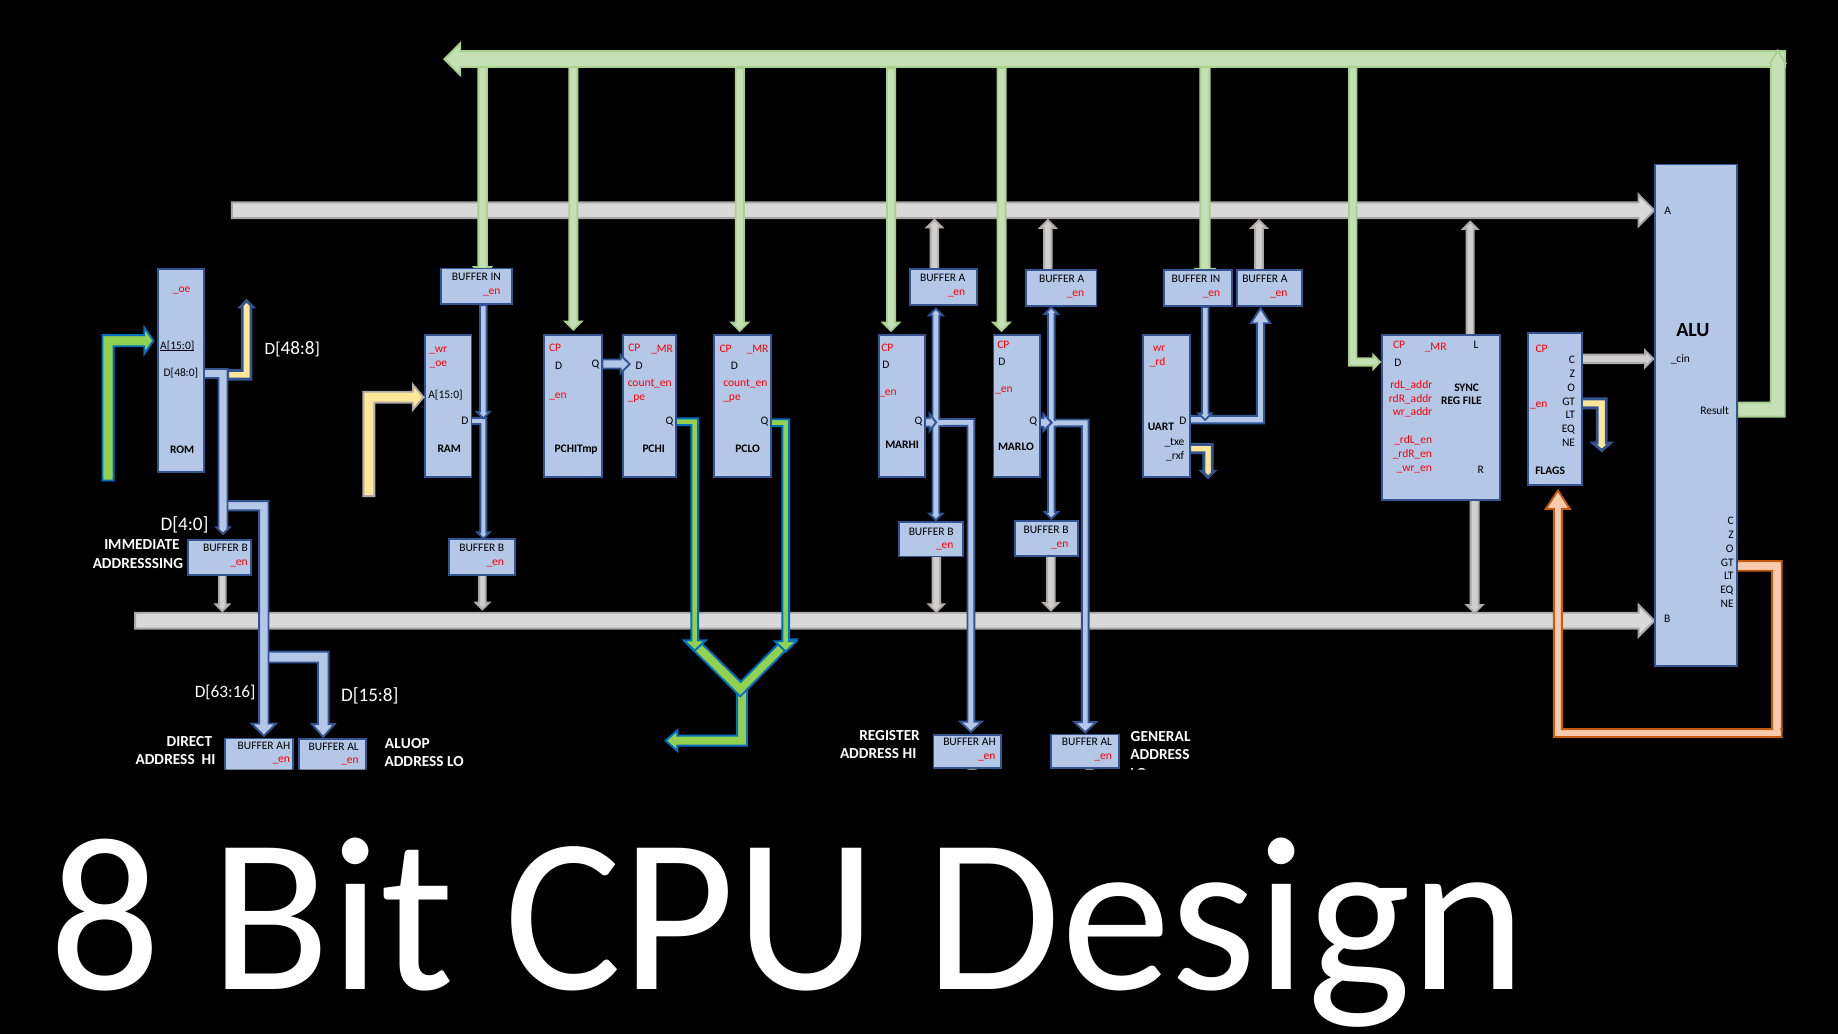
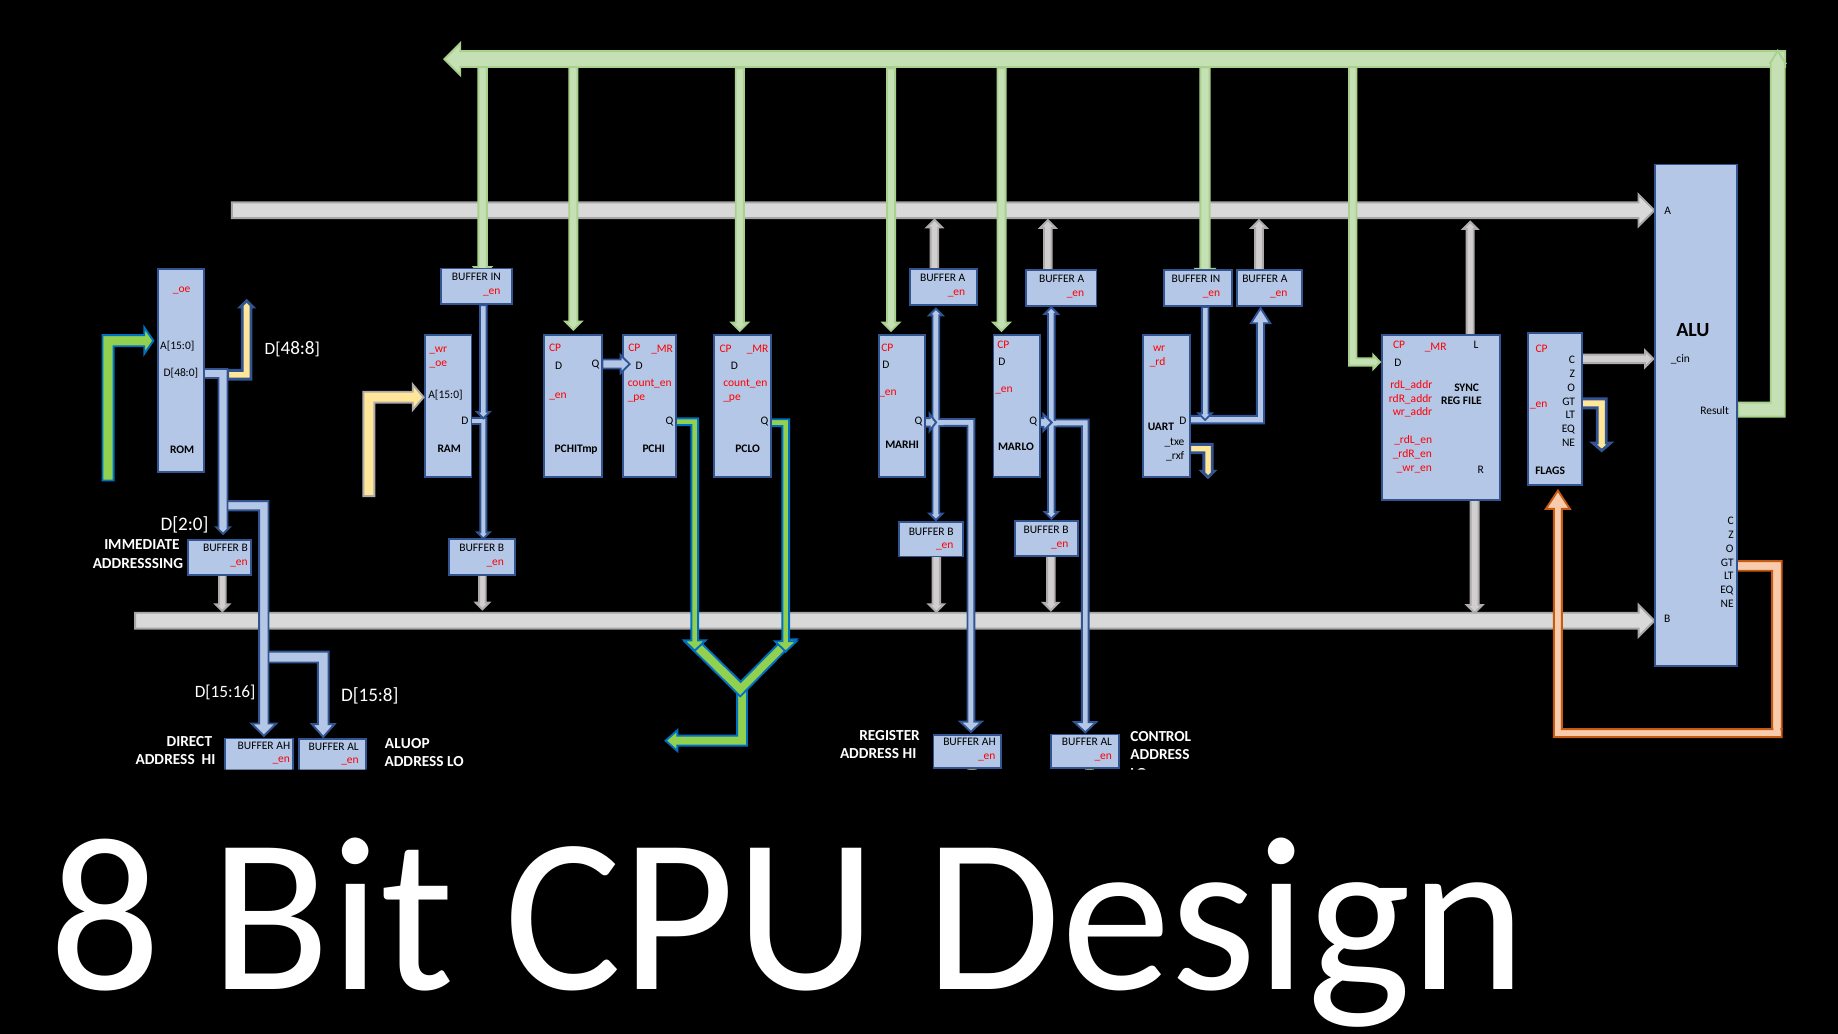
A[15:0 underline: present -> none (177, 345)
D[4:0: D[4:0 -> D[2:0 (185, 524)
D[63:16: D[63:16 -> D[15:16 (225, 692)
GENERAL: GENERAL -> CONTROL (1161, 736)
